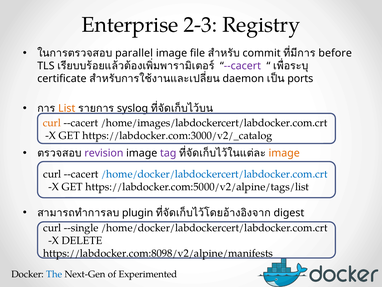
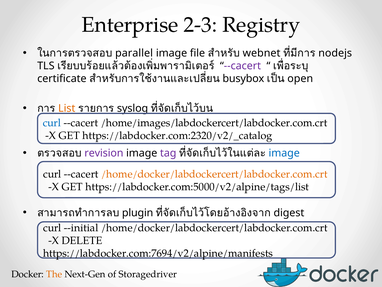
commit: commit -> webnet (262, 53)
before: before -> nodejs (335, 53)
daemon: daemon -> busybox (243, 79)
ports: ports -> open (300, 79)
curl colour: orange -> blue (52, 123)
https://labdocker.com:3000/v2/_catalog: https://labdocker.com:3000/v2/_catalog -> https://labdocker.com:2320/v2/_catalog (177, 135)
image colour: orange -> blue (284, 153)
/home/docker/labdockercert/labdocker.com.crt colour: blue -> orange (214, 174)
--single: --single -> --initial (81, 228)
https://labdocker.com:8098/v2/alpine/manifests: https://labdocker.com:8098/v2/alpine/manifests -> https://labdocker.com:7694/v2/alpine/manifests (158, 253)
The colour: blue -> orange (54, 274)
Experimented: Experimented -> Storagedriver (148, 274)
